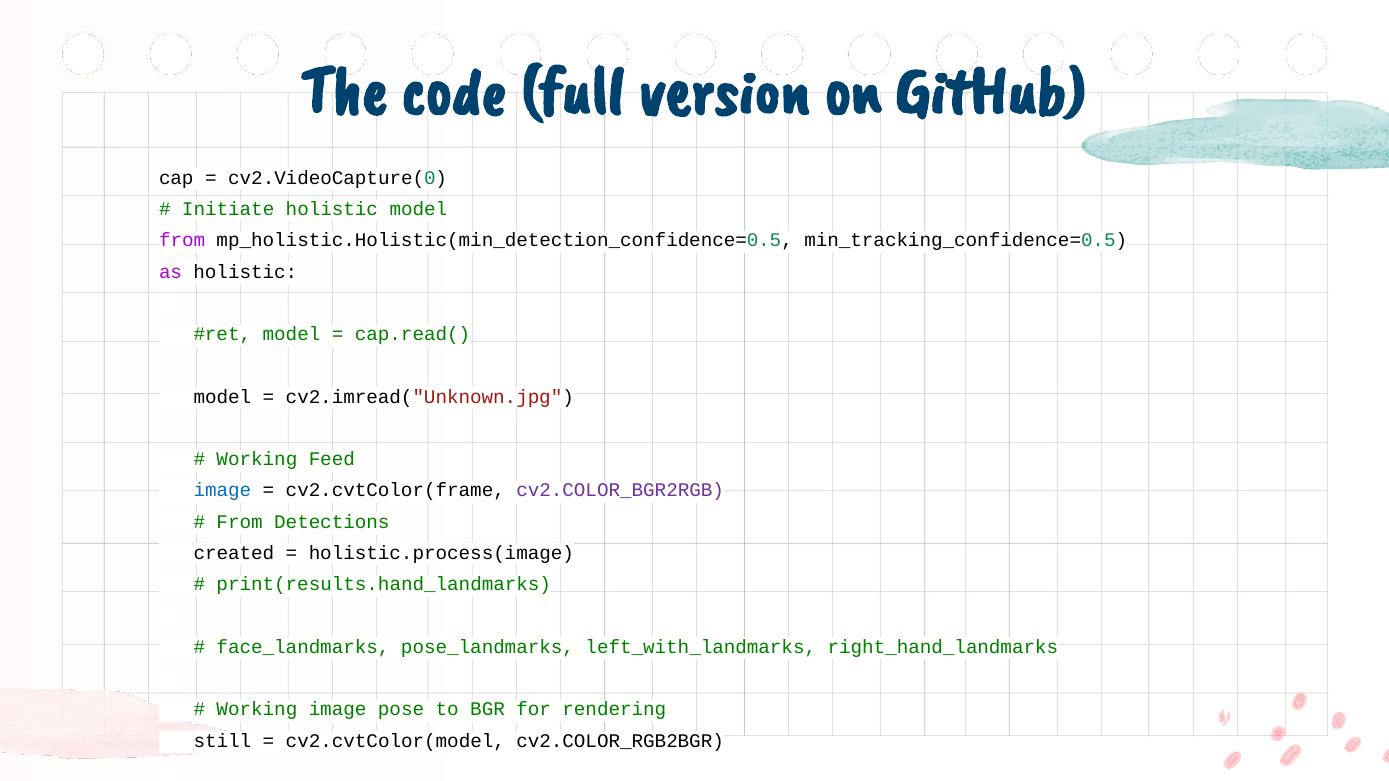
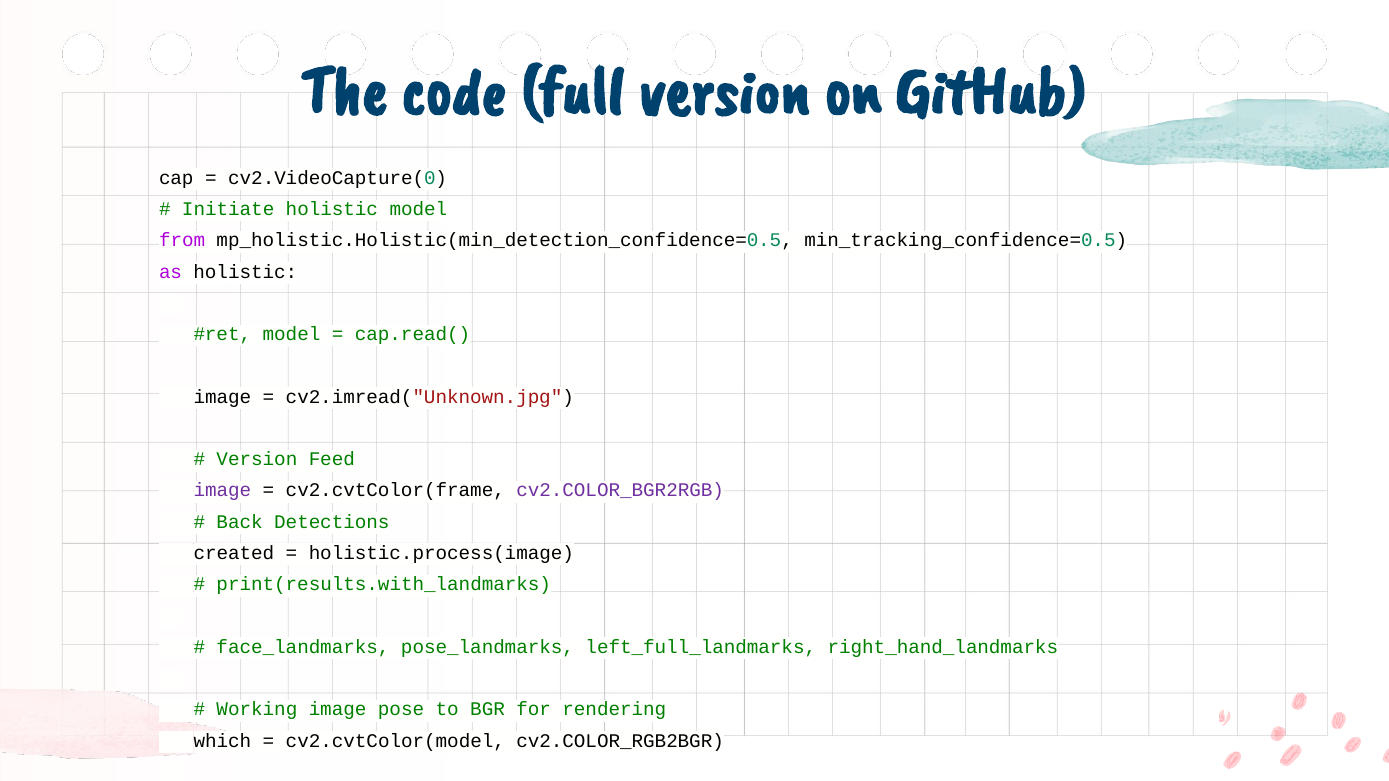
model: model -> image (222, 397)
Working: Working -> Version (257, 460)
image colour: blue -> purple (222, 491)
From: From -> Back (240, 522)
print(results.hand_landmarks: print(results.hand_landmarks -> print(results.with_landmarks (384, 585)
left_with_landmarks: left_with_landmarks -> left_full_landmarks (701, 647)
still: still -> which (222, 741)
